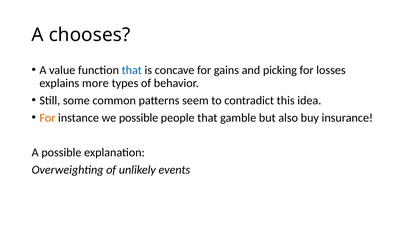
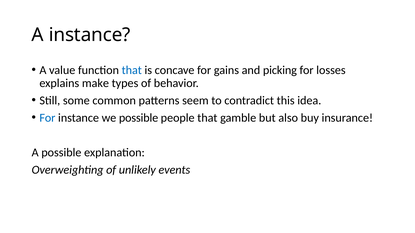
A chooses: chooses -> instance (90, 35)
more: more -> make (95, 83)
For colour: orange -> blue (47, 118)
